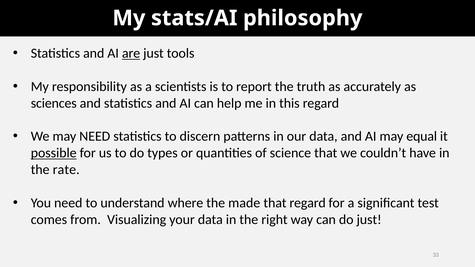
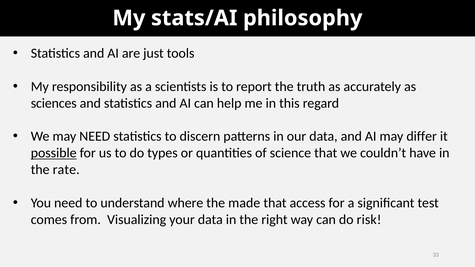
are underline: present -> none (131, 53)
equal: equal -> differ (422, 137)
that regard: regard -> access (308, 203)
do just: just -> risk (369, 220)
